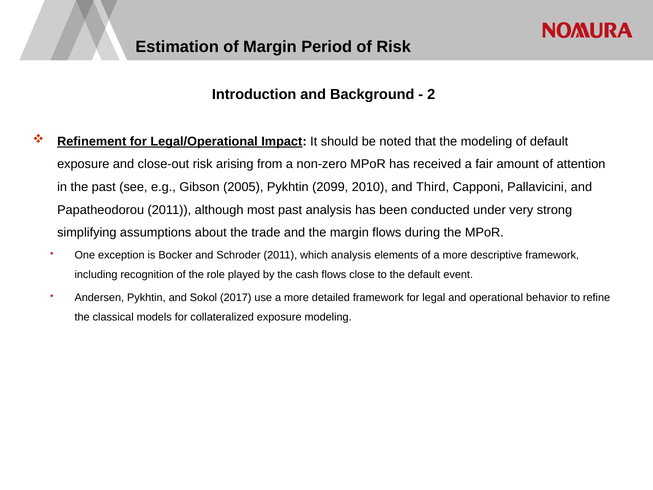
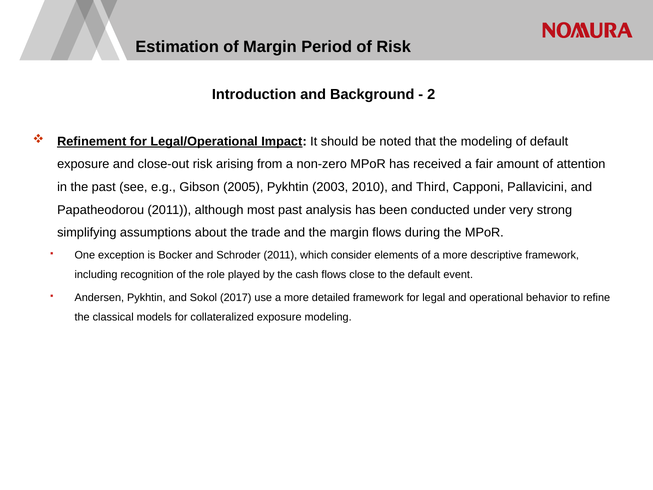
2099: 2099 -> 2003 (330, 187)
which analysis: analysis -> consider (351, 255)
